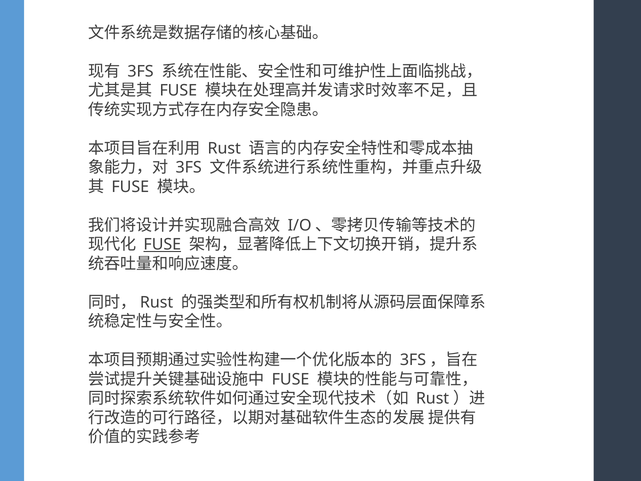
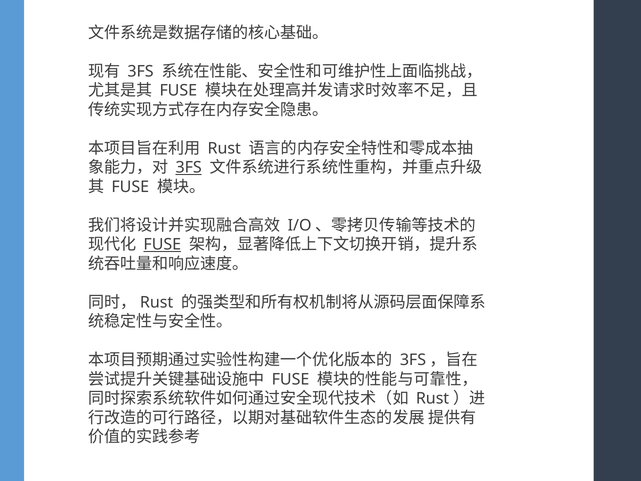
3FS underline: none -> present (189, 168)
